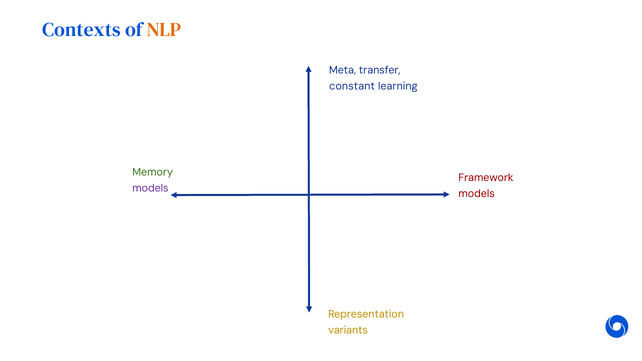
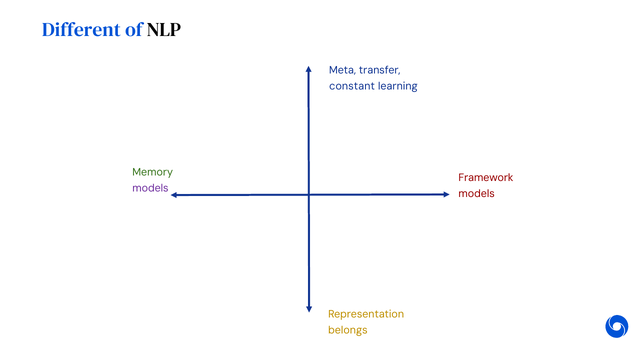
Contexts: Contexts -> Different (81, 30)
NLP colour: orange -> black (164, 30)
variants: variants -> belongs (348, 331)
